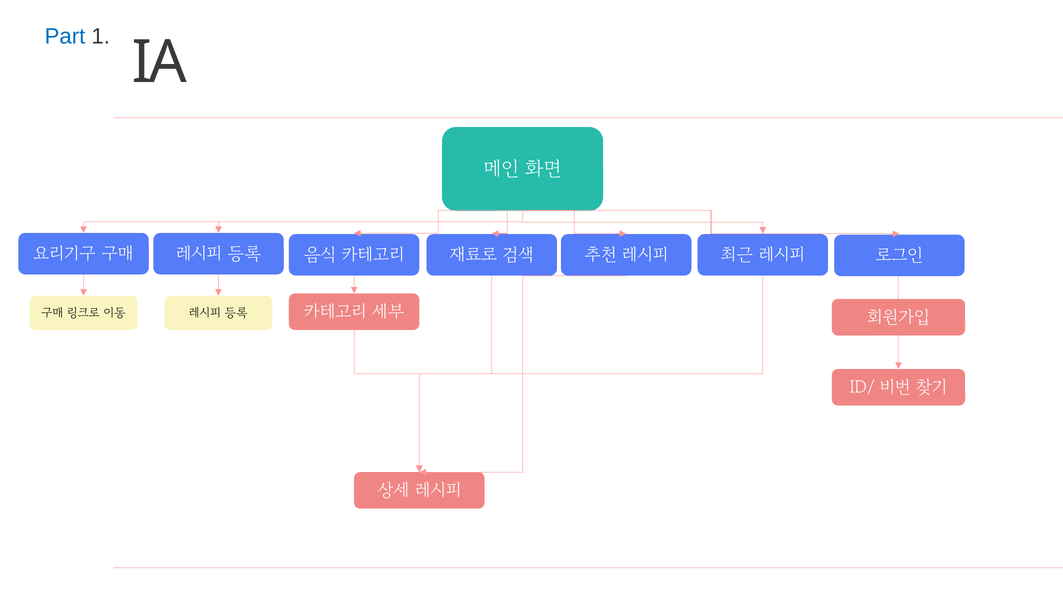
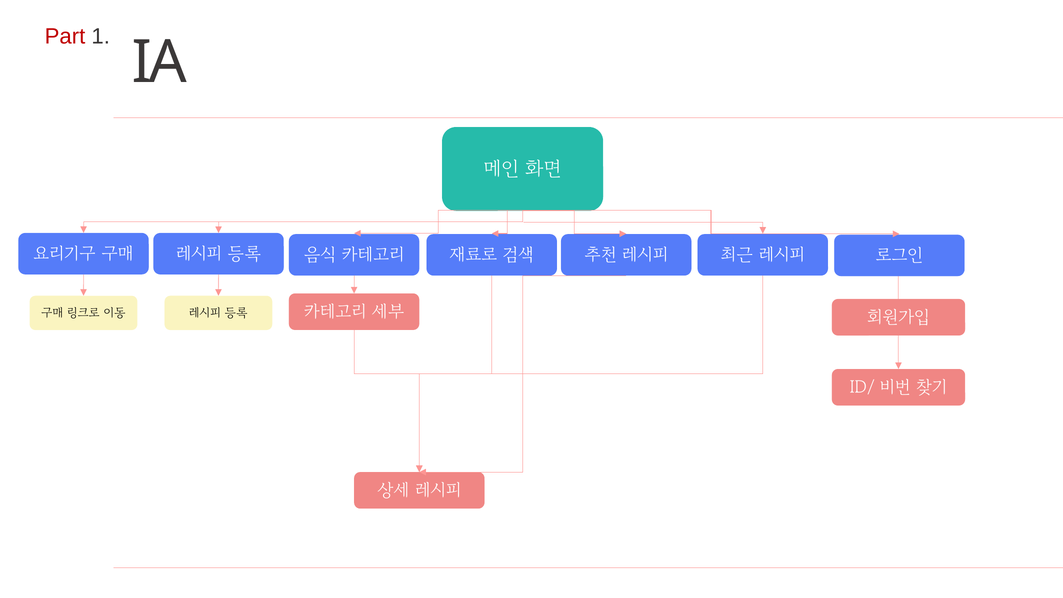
Part colour: blue -> red (65, 36)
